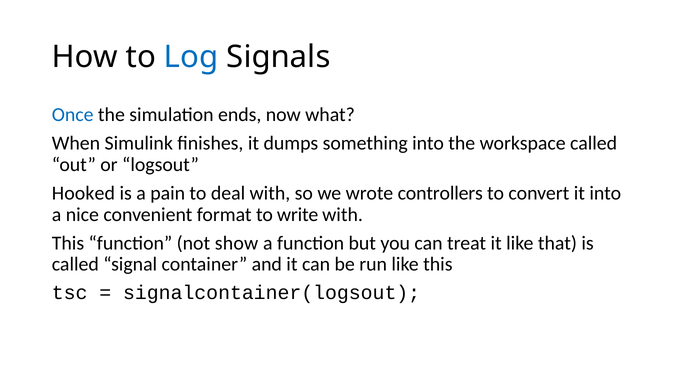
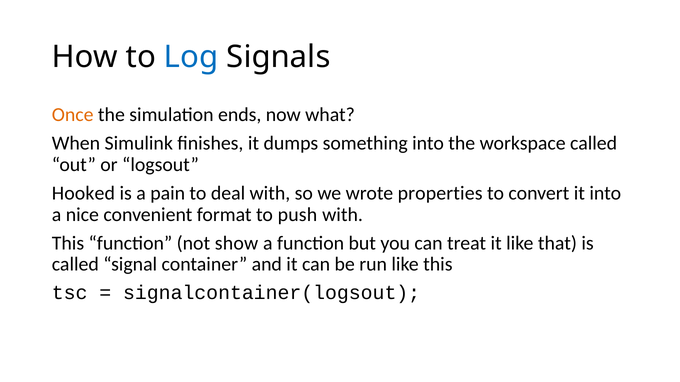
Once colour: blue -> orange (73, 115)
controllers: controllers -> properties (440, 193)
write: write -> push (297, 215)
